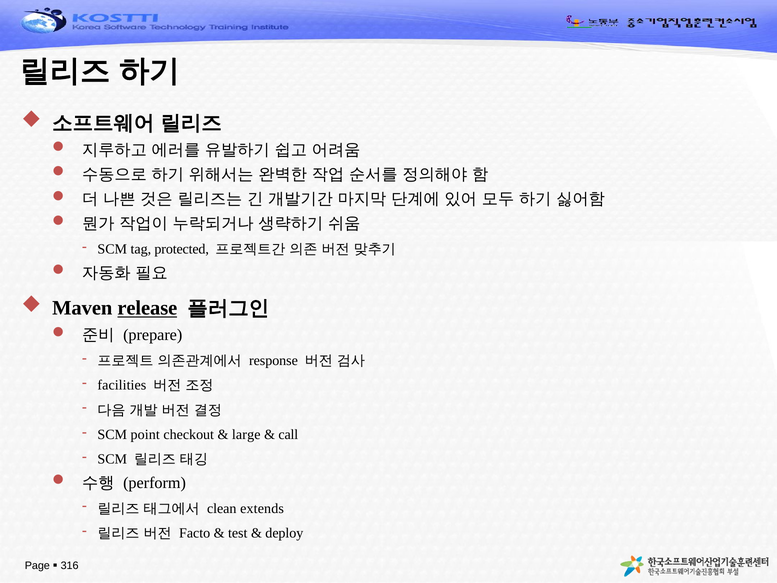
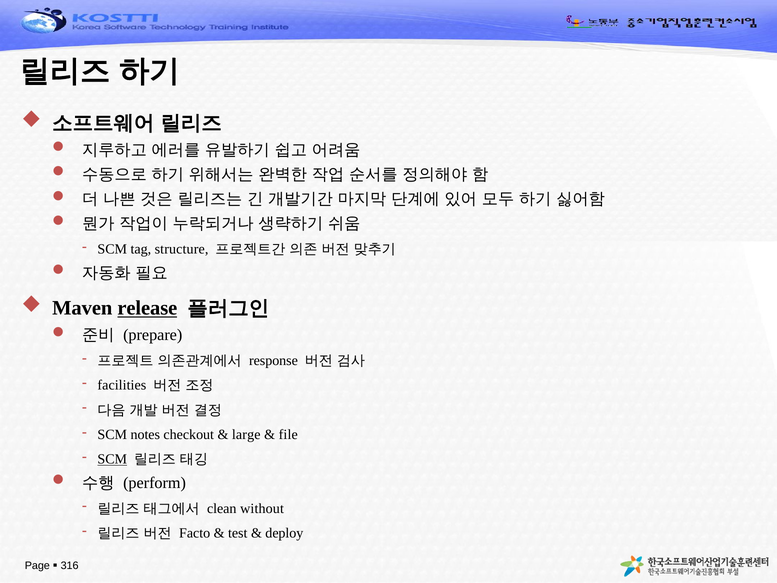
protected: protected -> structure (182, 249)
point: point -> notes (145, 434)
call: call -> file (288, 434)
SCM underline: none -> present (112, 459)
extends: extends -> without (262, 508)
